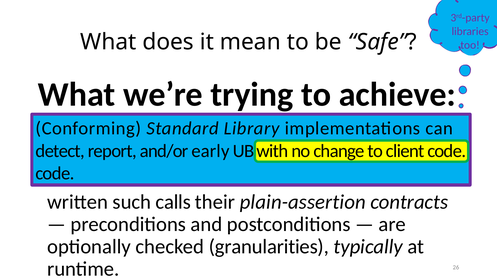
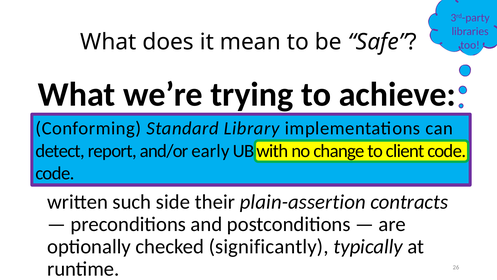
calls: calls -> side (173, 202)
granularities: granularities -> significantly (269, 246)
